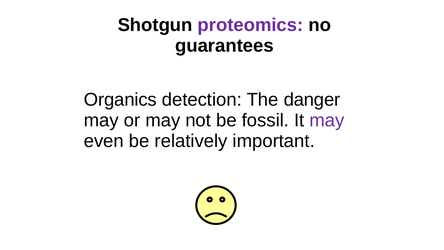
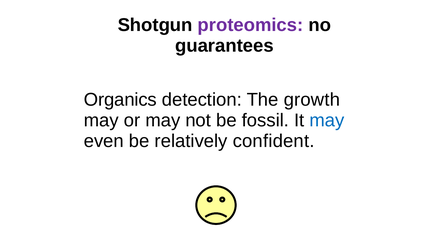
danger: danger -> growth (312, 100)
may colour: purple -> blue (327, 120)
important: important -> confident (274, 141)
